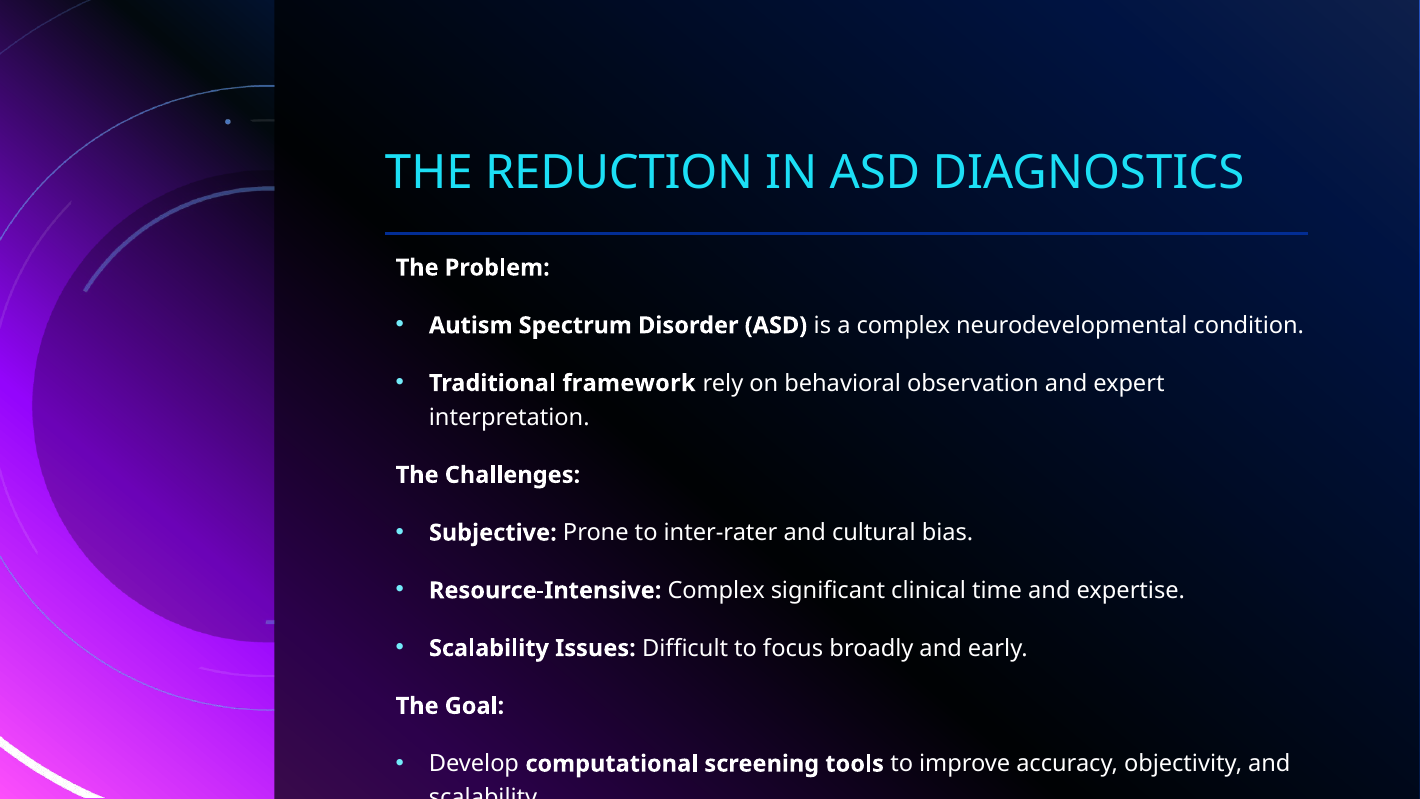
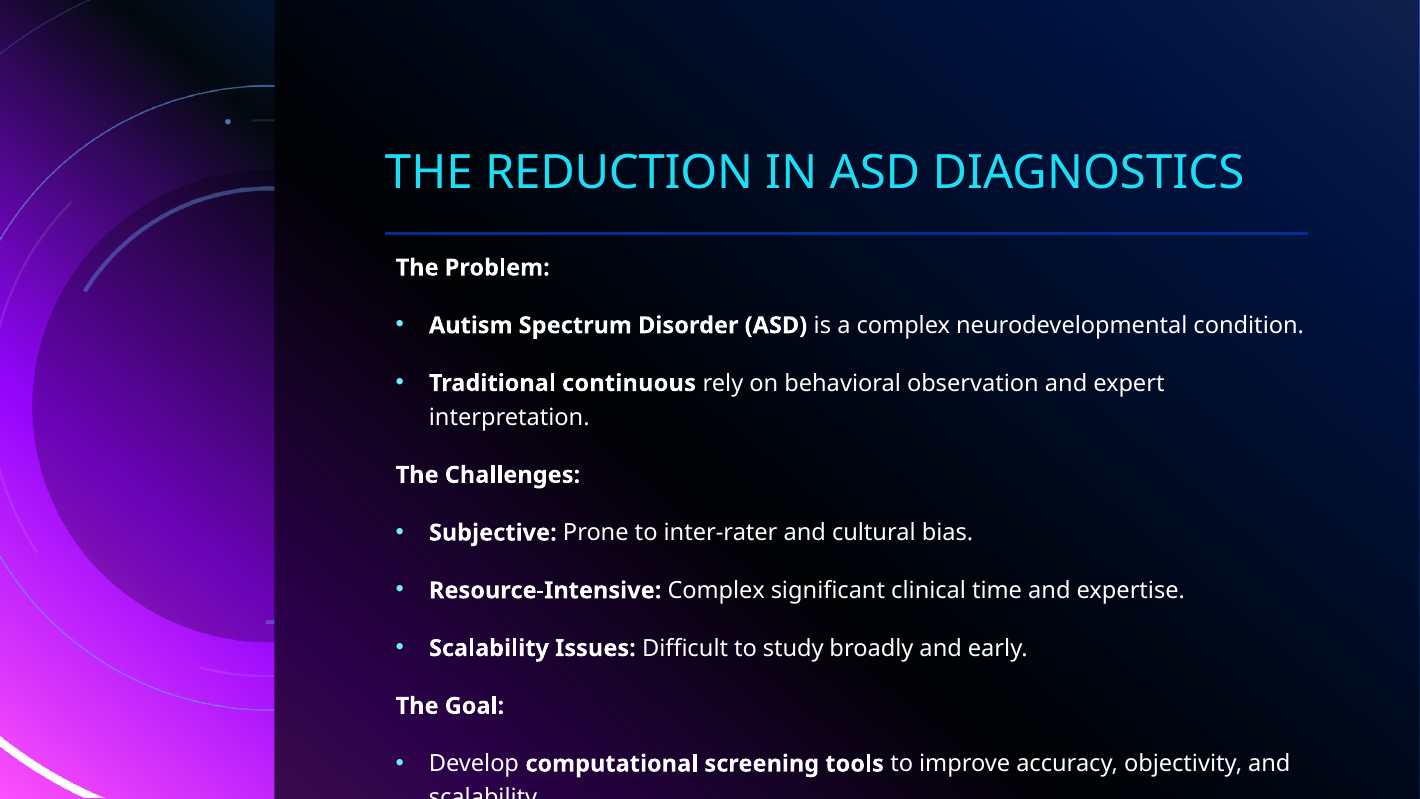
framework: framework -> continuous (629, 383)
focus: focus -> study (793, 648)
